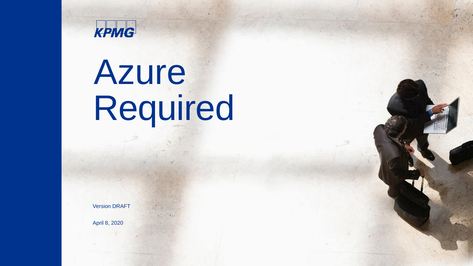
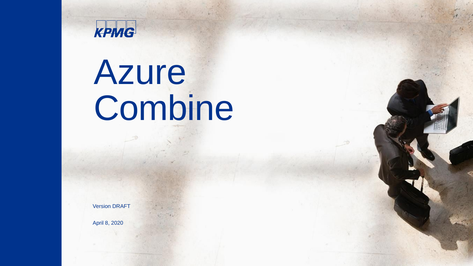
Required: Required -> Combine (164, 109)
